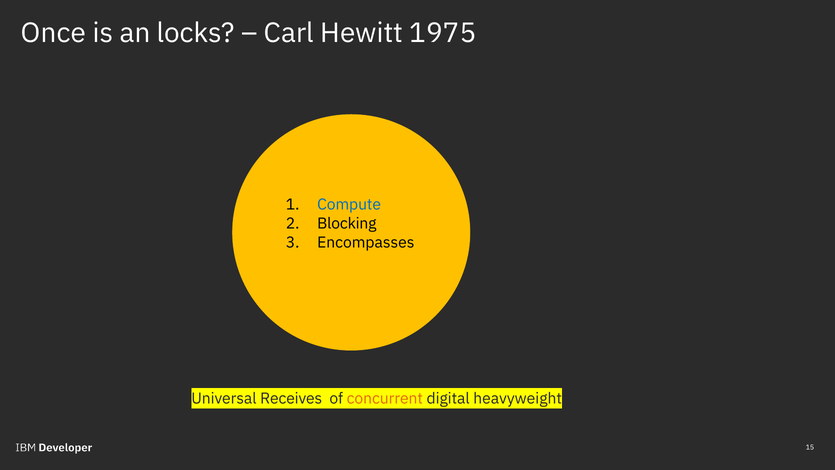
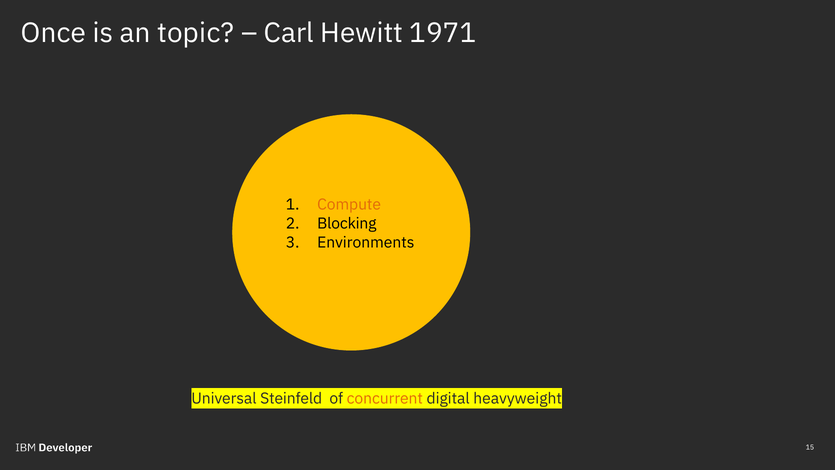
locks: locks -> topic (196, 33)
1975: 1975 -> 1971 (443, 33)
Compute colour: blue -> orange (349, 205)
Encompasses: Encompasses -> Environments (366, 242)
Receives: Receives -> Steinfeld (291, 399)
